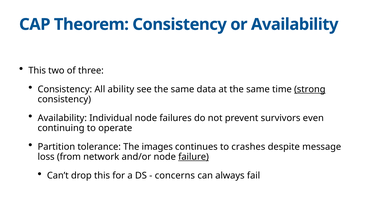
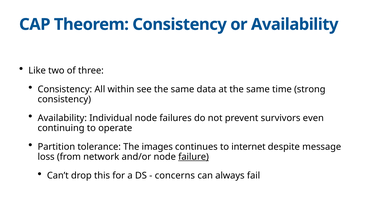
This: This -> Like (37, 70)
ability: ability -> within (121, 89)
strong underline: present -> none (310, 89)
crashes: crashes -> internet (248, 147)
